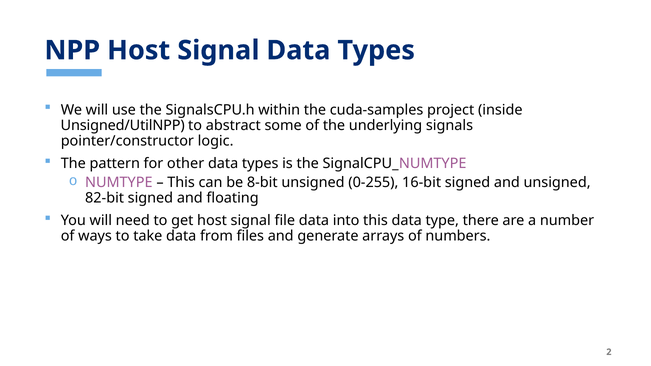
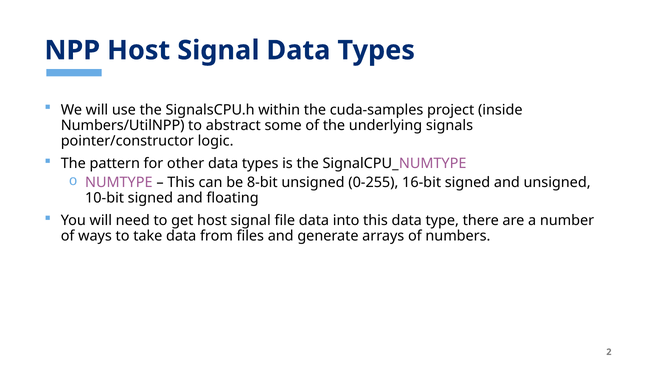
Unsigned/UtilNPP: Unsigned/UtilNPP -> Numbers/UtilNPP (123, 126)
82-bit: 82-bit -> 10-bit (105, 198)
